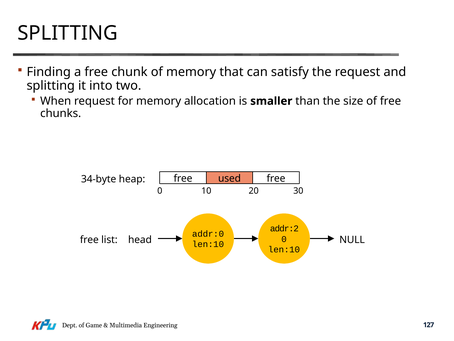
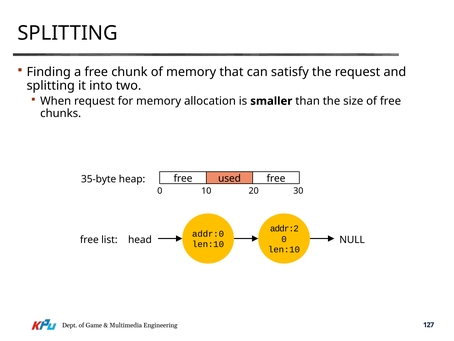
34-byte: 34-byte -> 35-byte (99, 179)
